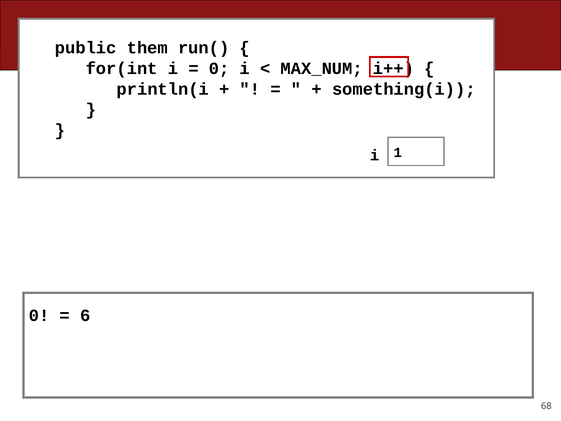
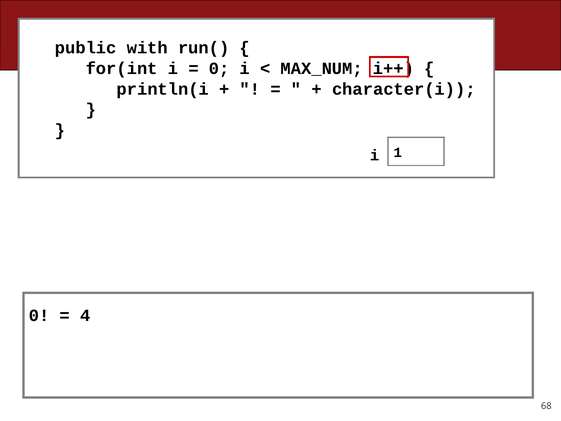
them: them -> with (147, 48)
something(i: something(i -> character(i (404, 89)
6: 6 -> 4 (85, 315)
